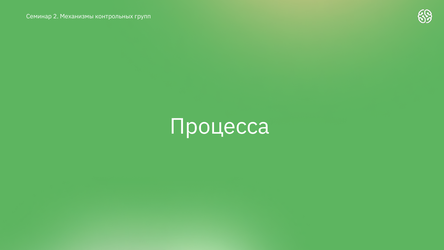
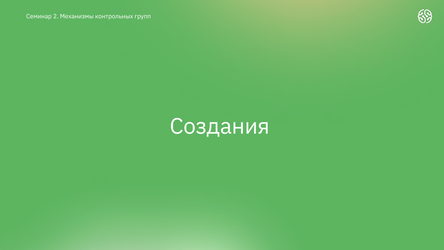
Процесса: Процесса -> Создания (220, 126)
